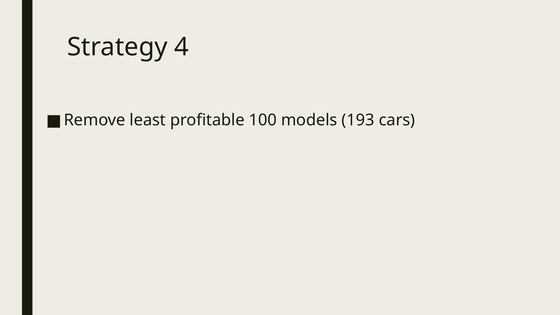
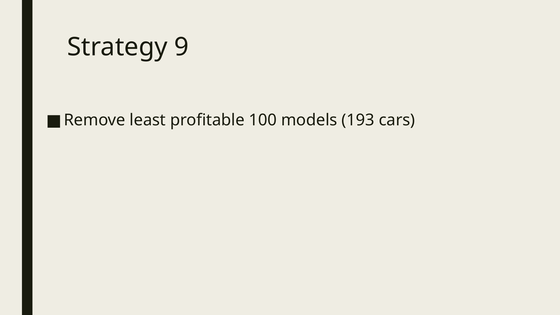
4: 4 -> 9 (182, 47)
